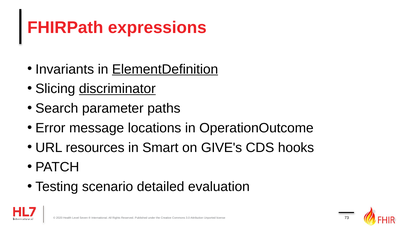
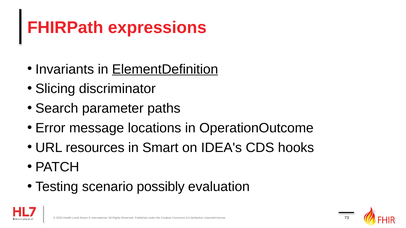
discriminator underline: present -> none (117, 89)
GIVE's: GIVE's -> IDEA's (221, 148)
detailed: detailed -> possibly (161, 187)
